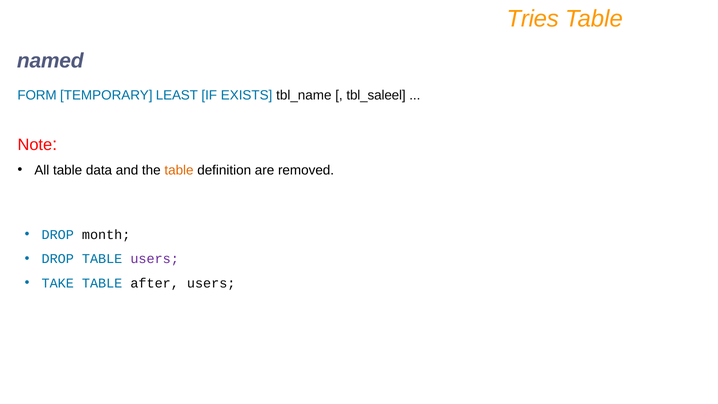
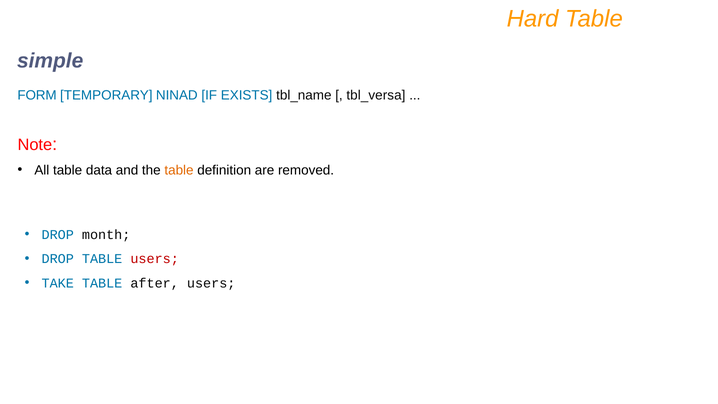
Tries: Tries -> Hard (533, 19)
named: named -> simple (50, 61)
LEAST: LEAST -> NINAD (177, 95)
tbl_saleel: tbl_saleel -> tbl_versa (376, 95)
users colour: purple -> red (155, 259)
